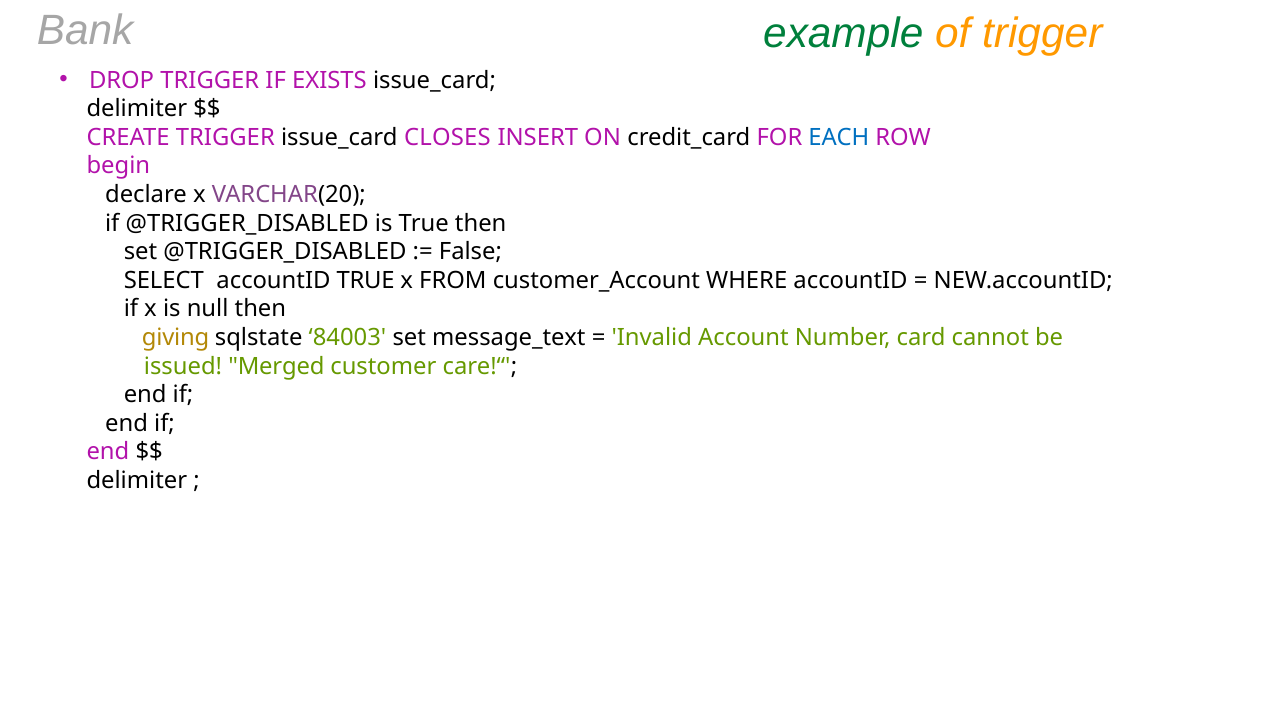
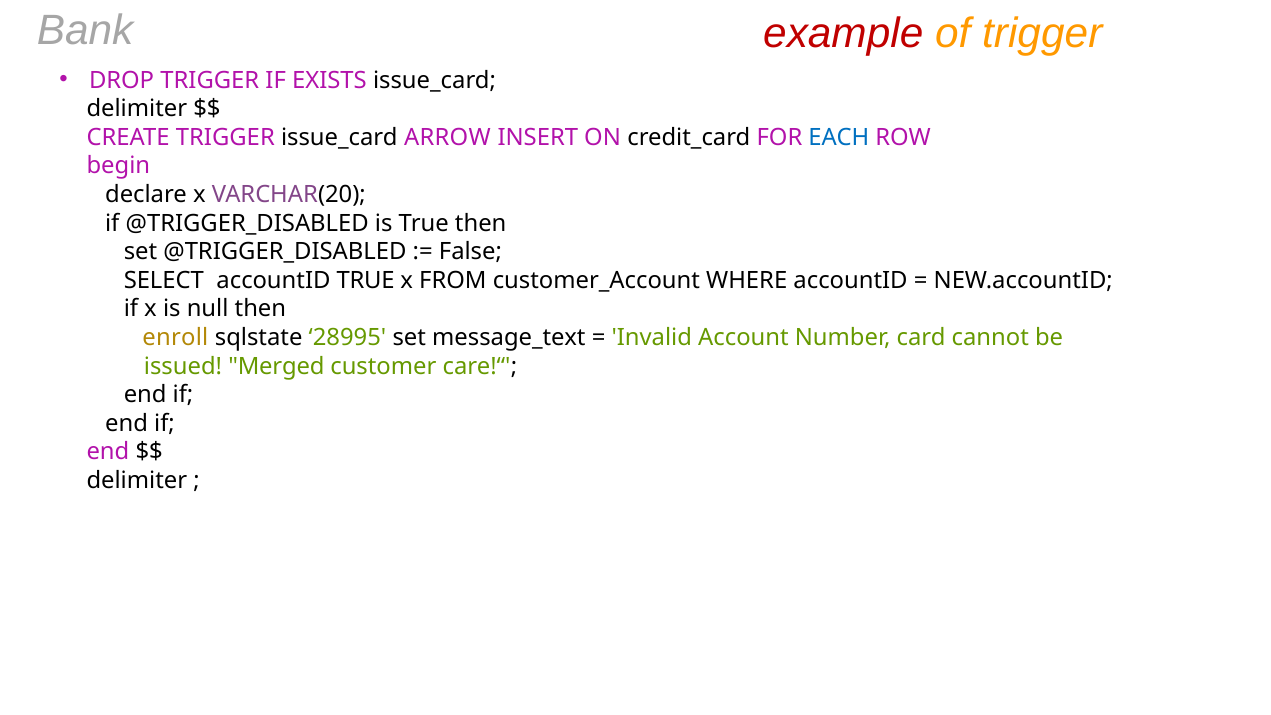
example colour: green -> red (843, 33)
CLOSES: CLOSES -> ARROW (447, 137)
giving: giving -> enroll (175, 338)
84003: 84003 -> 28995 (347, 338)
